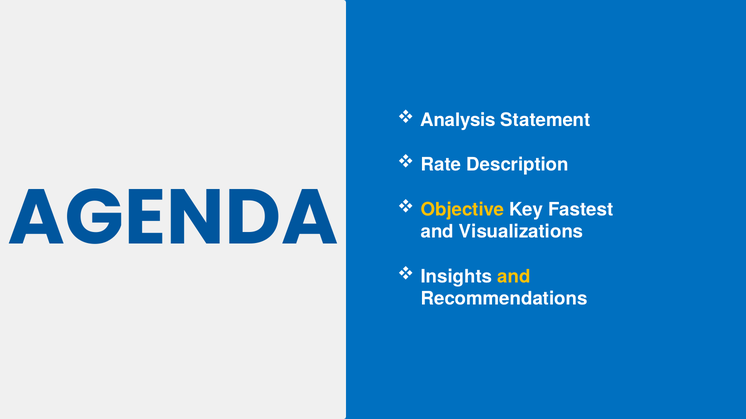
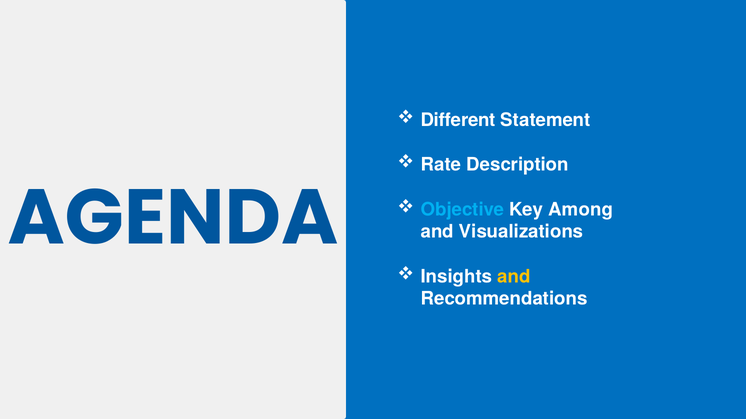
Analysis: Analysis -> Different (458, 120)
Objective colour: yellow -> light blue (463, 210)
Fastest: Fastest -> Among (581, 210)
